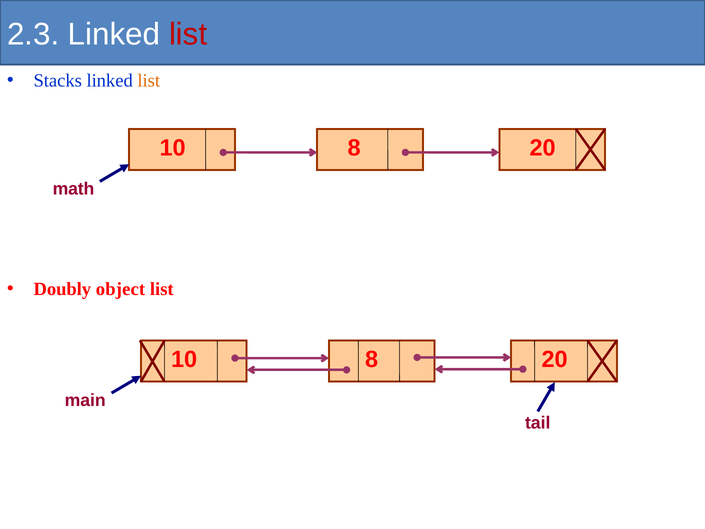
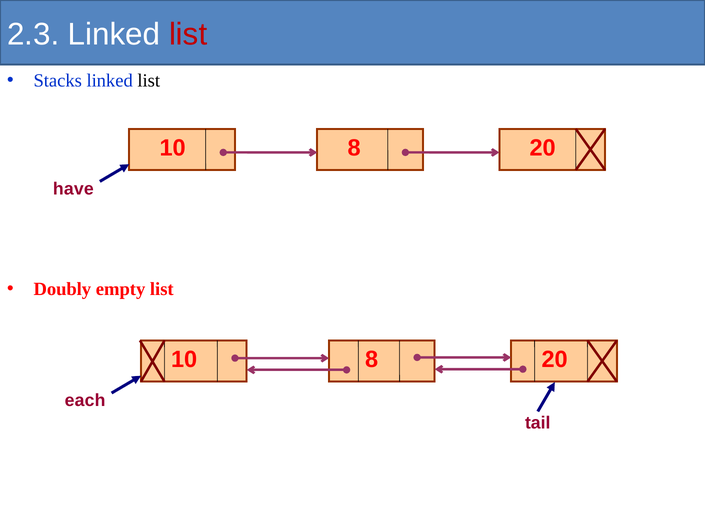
list colour: orange -> black (149, 81)
math: math -> have (73, 189)
object: object -> empty (121, 289)
main: main -> each (85, 400)
